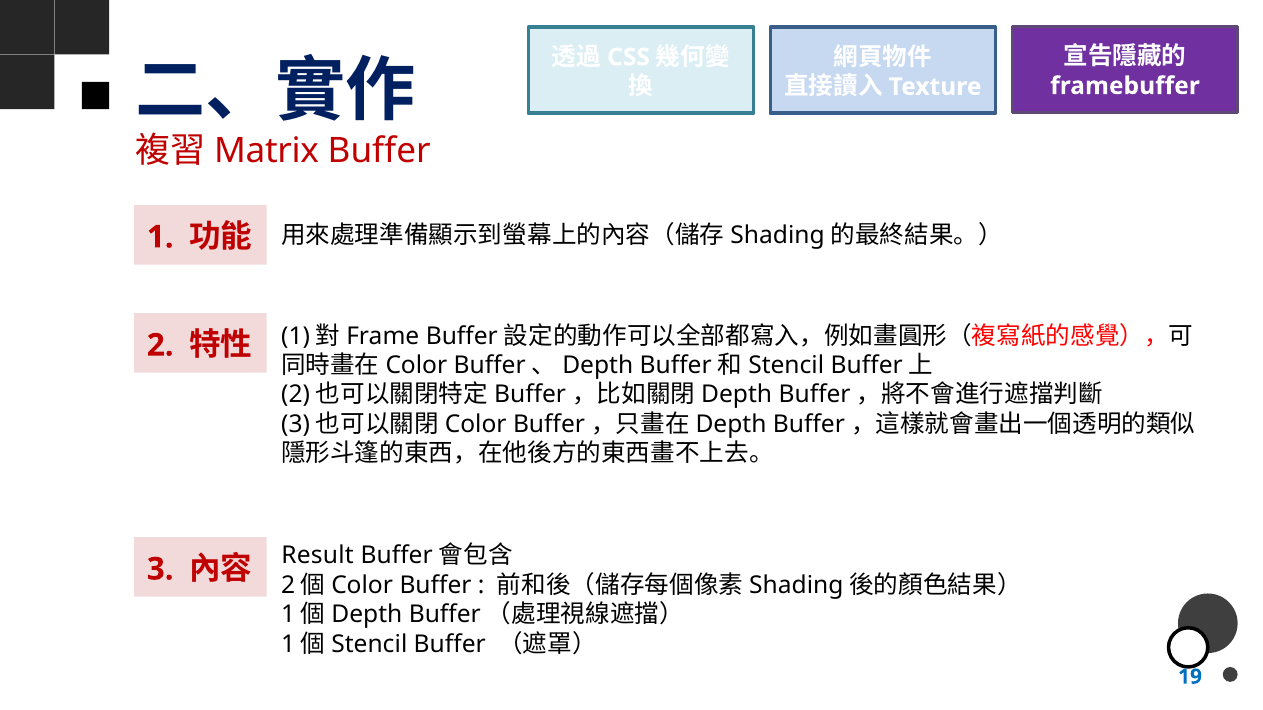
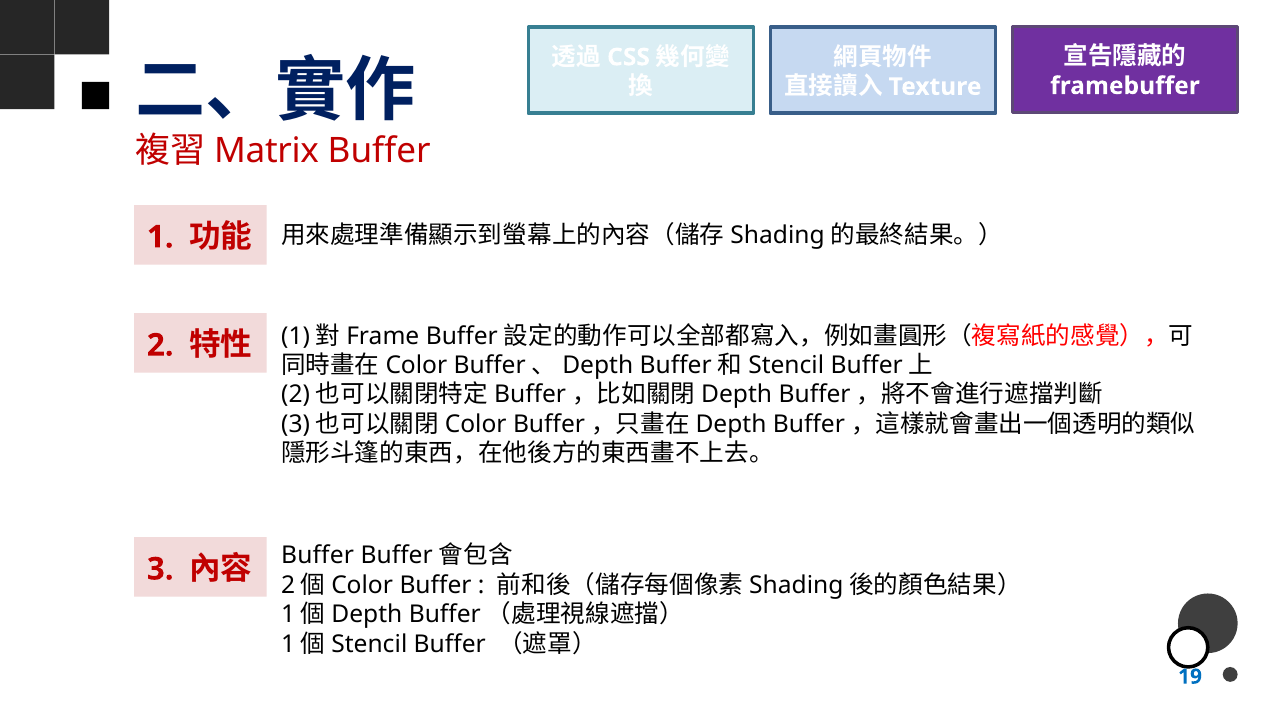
Result: Result -> Buffer (318, 556)
